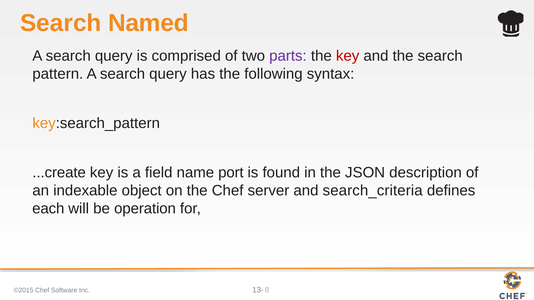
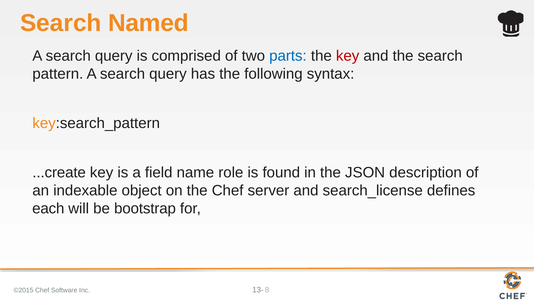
parts colour: purple -> blue (288, 56)
port: port -> role (231, 173)
search_criteria: search_criteria -> search_license (373, 191)
operation: operation -> bootstrap (145, 209)
